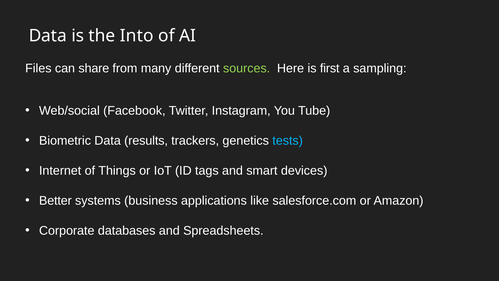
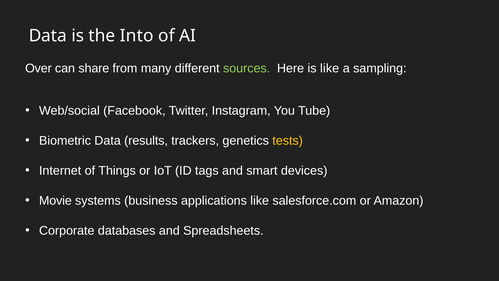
Files: Files -> Over (38, 68)
is first: first -> like (330, 68)
tests colour: light blue -> yellow (288, 141)
Better: Better -> Movie (55, 200)
